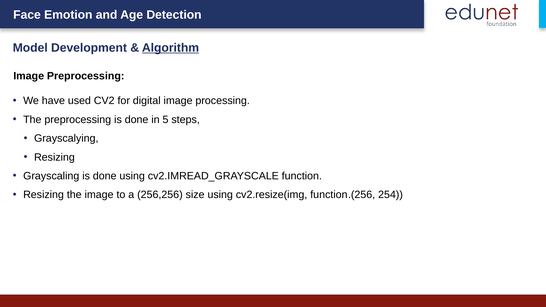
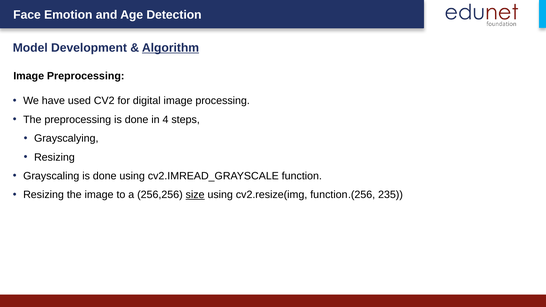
5: 5 -> 4 (166, 120)
size underline: none -> present (195, 195)
254: 254 -> 235 (391, 195)
